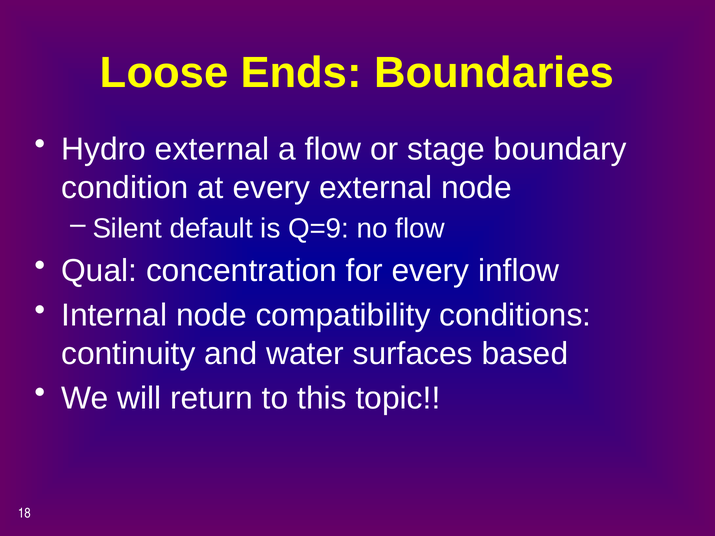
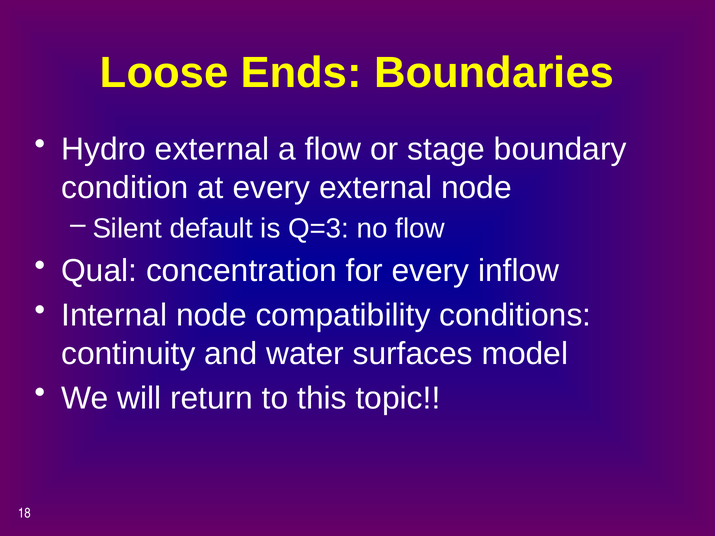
Q=9: Q=9 -> Q=3 (319, 229)
based: based -> model (525, 354)
